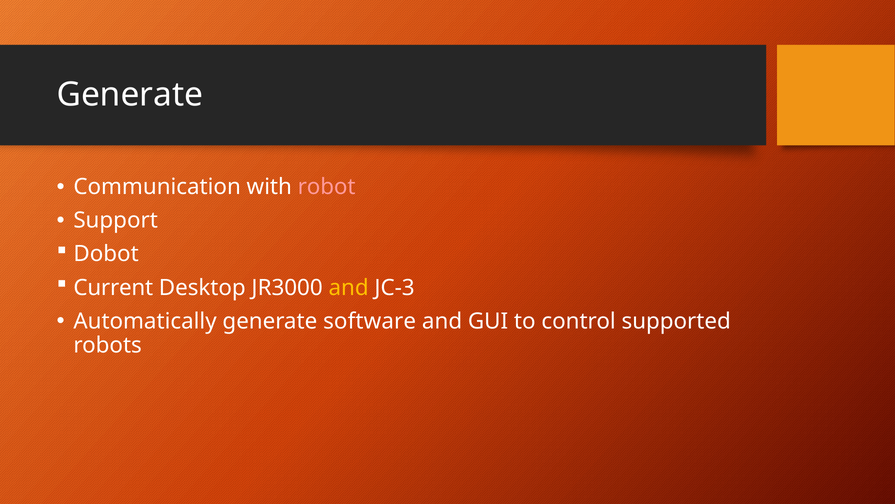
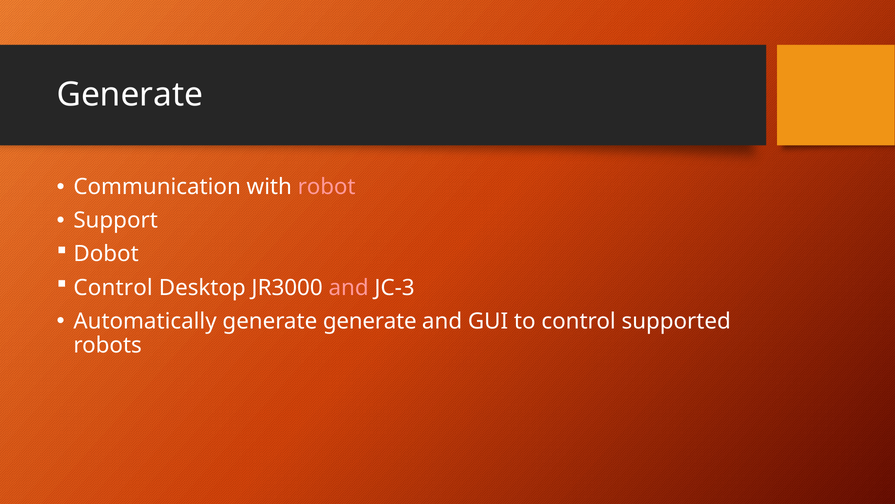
Current: Current -> Control (113, 287)
and colour: yellow -> pink (349, 287)
generate software: software -> generate (370, 321)
